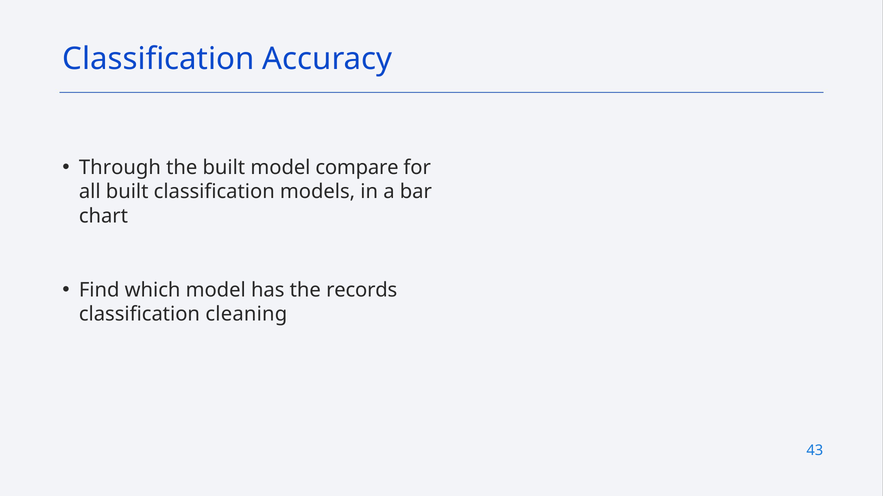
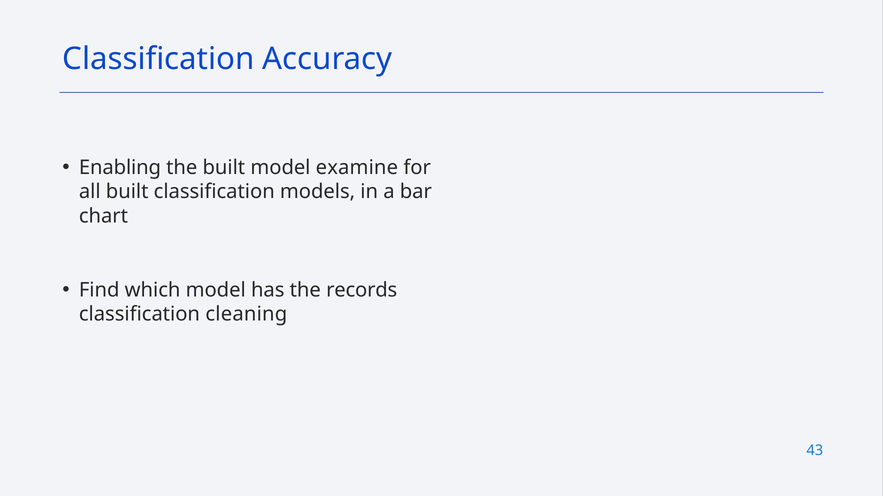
Through: Through -> Enabling (120, 168)
compare: compare -> examine (357, 168)
